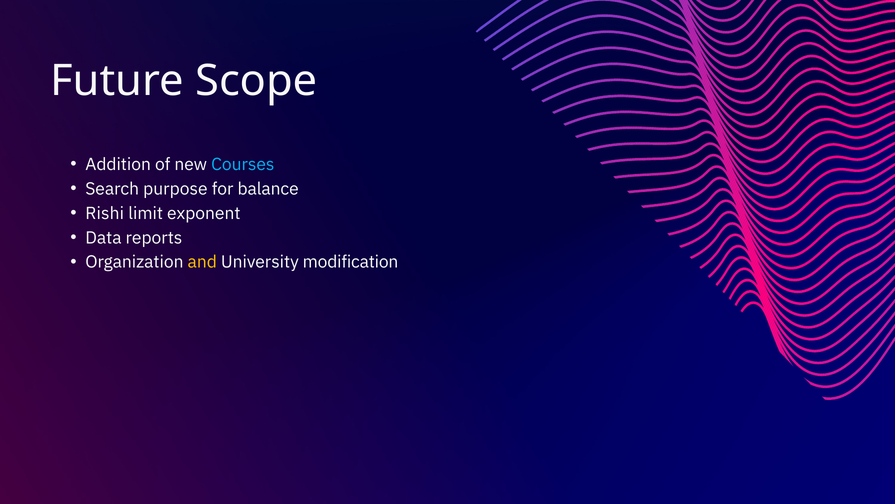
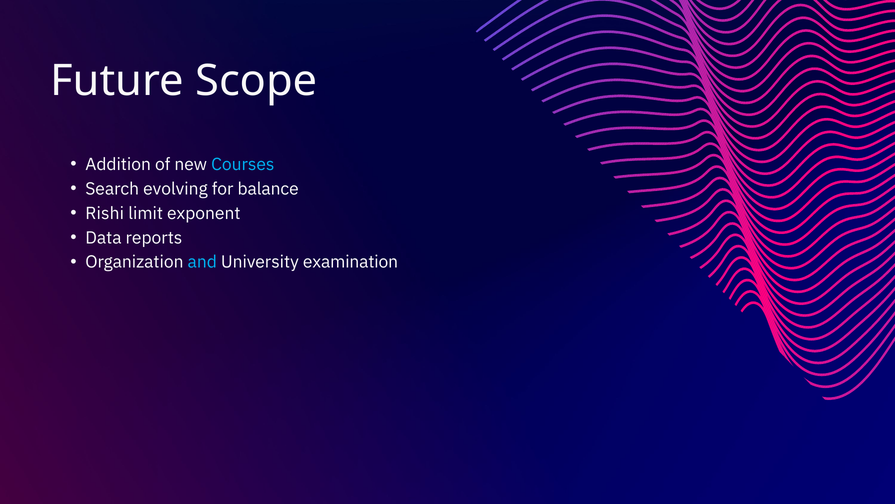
purpose: purpose -> evolving (175, 189)
and colour: yellow -> light blue (202, 262)
modification: modification -> examination (351, 262)
